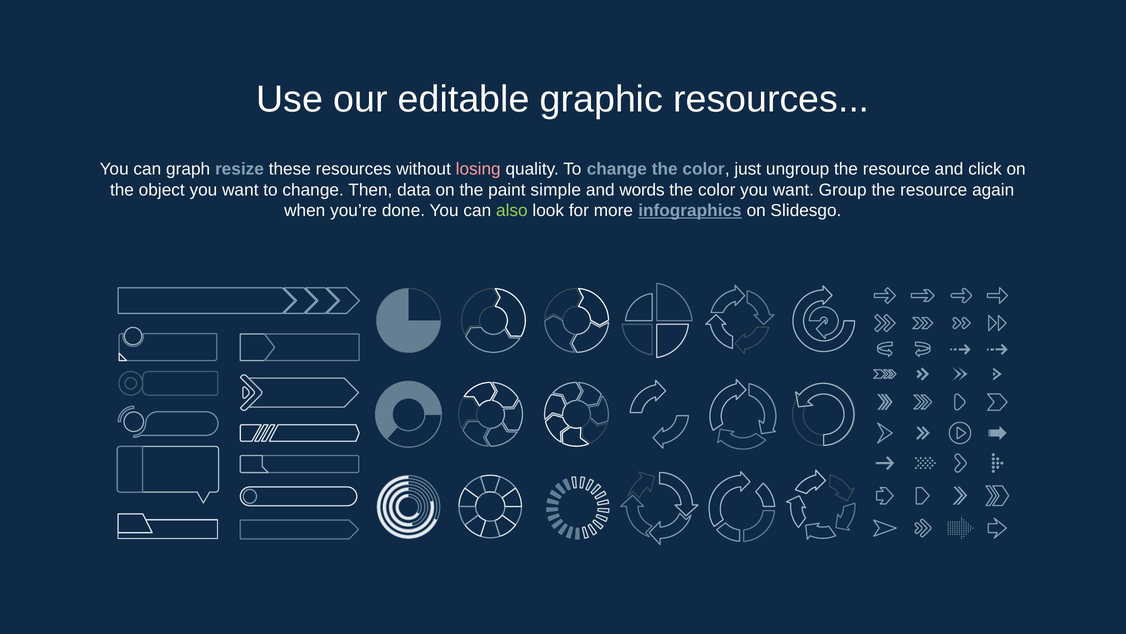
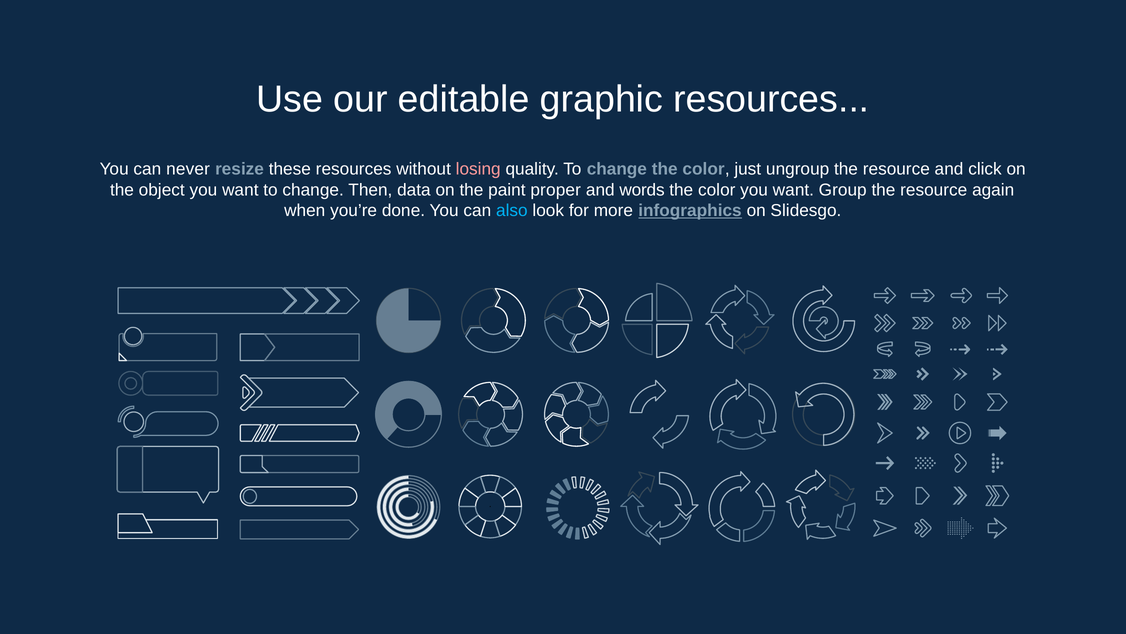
graph: graph -> never (188, 169)
simple: simple -> proper (556, 190)
also colour: light green -> light blue (512, 210)
